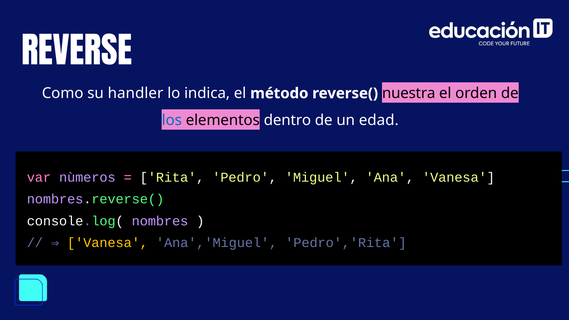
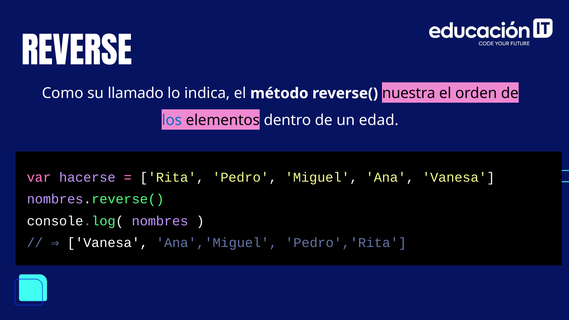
handler: handler -> llamado (136, 93)
nùmeros: nùmeros -> hacerse (87, 177)
Vanesa colour: yellow -> white (108, 243)
